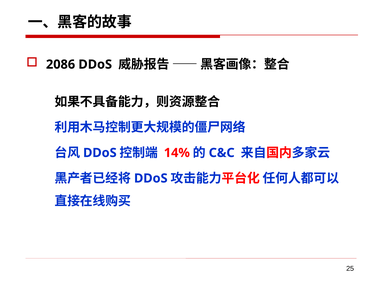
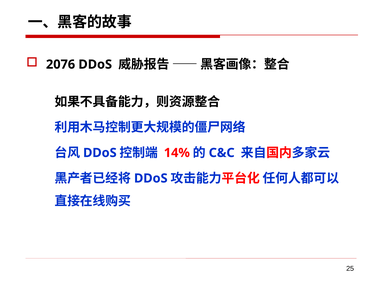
2086: 2086 -> 2076 (61, 64)
